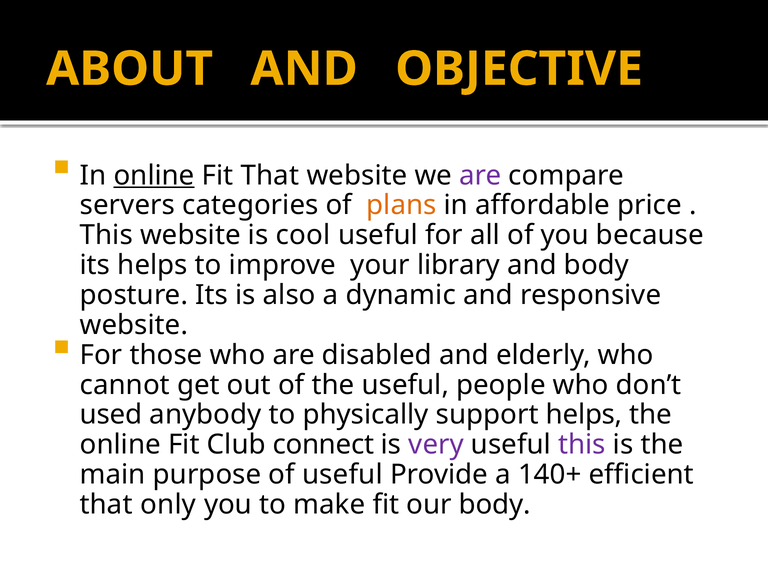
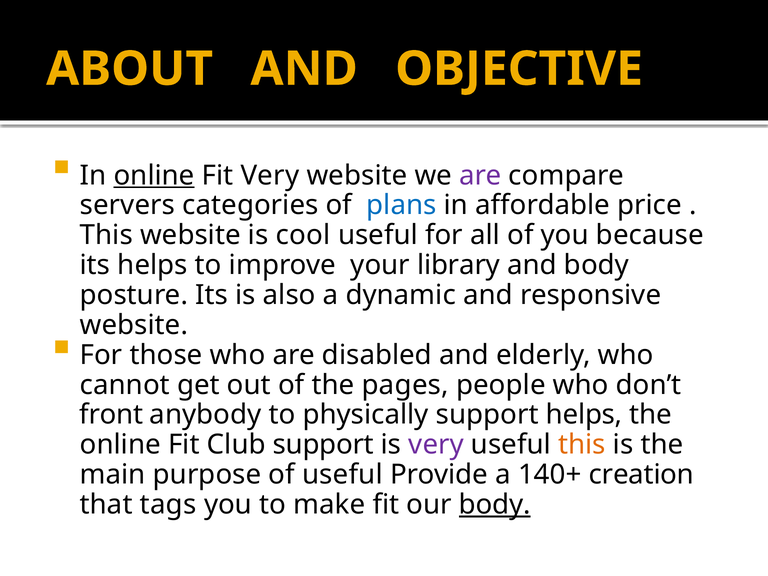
Fit That: That -> Very (270, 175)
plans colour: orange -> blue (401, 205)
the useful: useful -> pages (405, 385)
used: used -> front (111, 415)
Club connect: connect -> support (323, 445)
this colour: purple -> orange (582, 445)
efficient: efficient -> creation (641, 475)
only: only -> tags (168, 505)
body underline: none -> present (495, 505)
